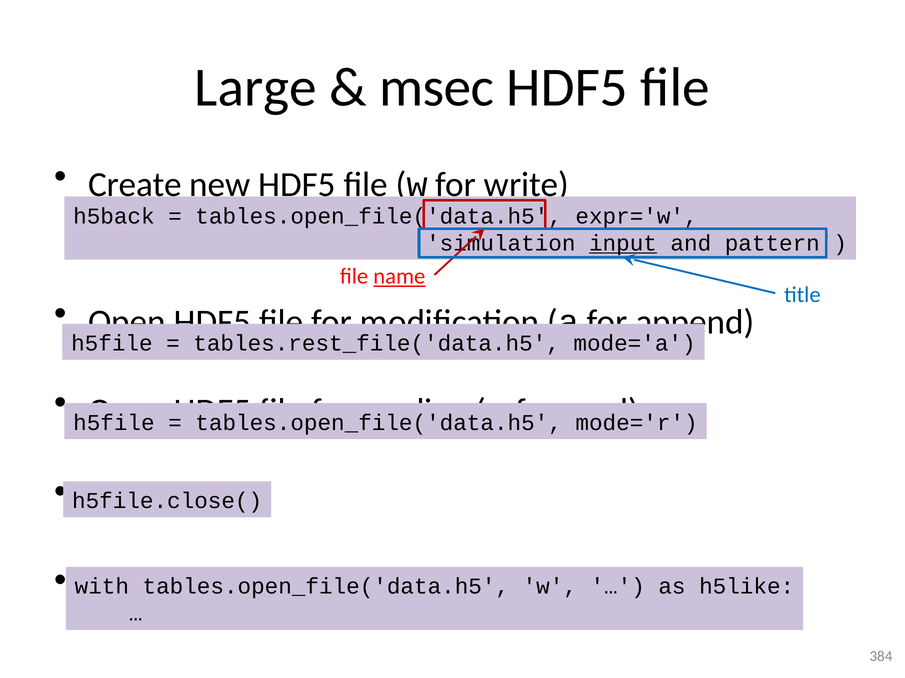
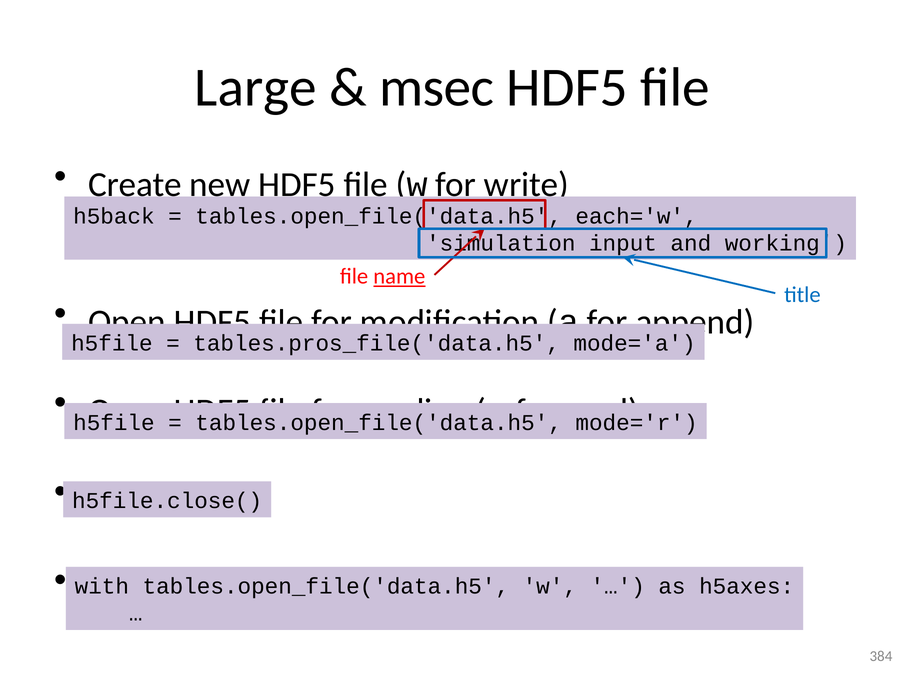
expr='w: expr='w -> each='w (637, 216)
input underline: present -> none (623, 244)
pattern: pattern -> working (786, 244)
tables.rest_file('data.h5: tables.rest_file('data.h5 -> tables.pros_file('data.h5 (377, 344)
h5like: h5like -> h5axes (747, 587)
